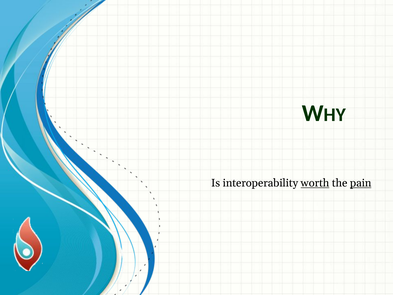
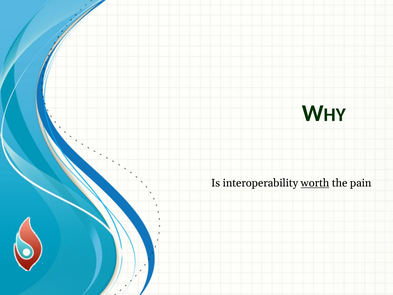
pain underline: present -> none (361, 183)
